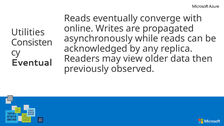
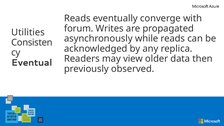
online: online -> forum (79, 28)
